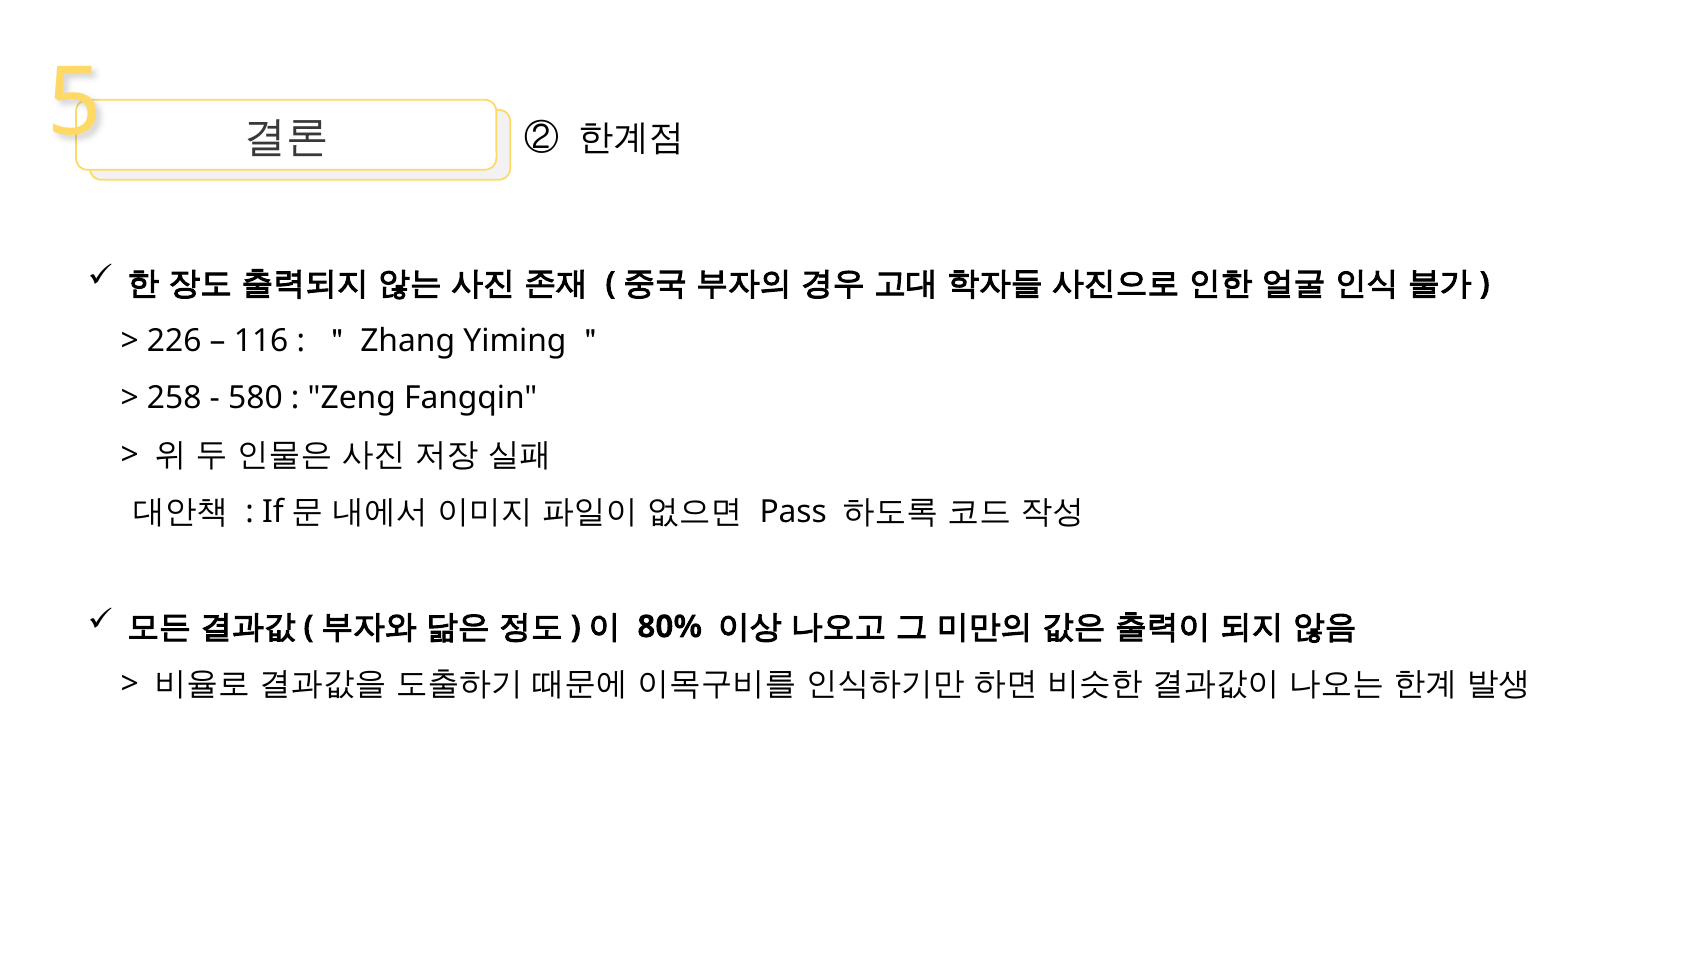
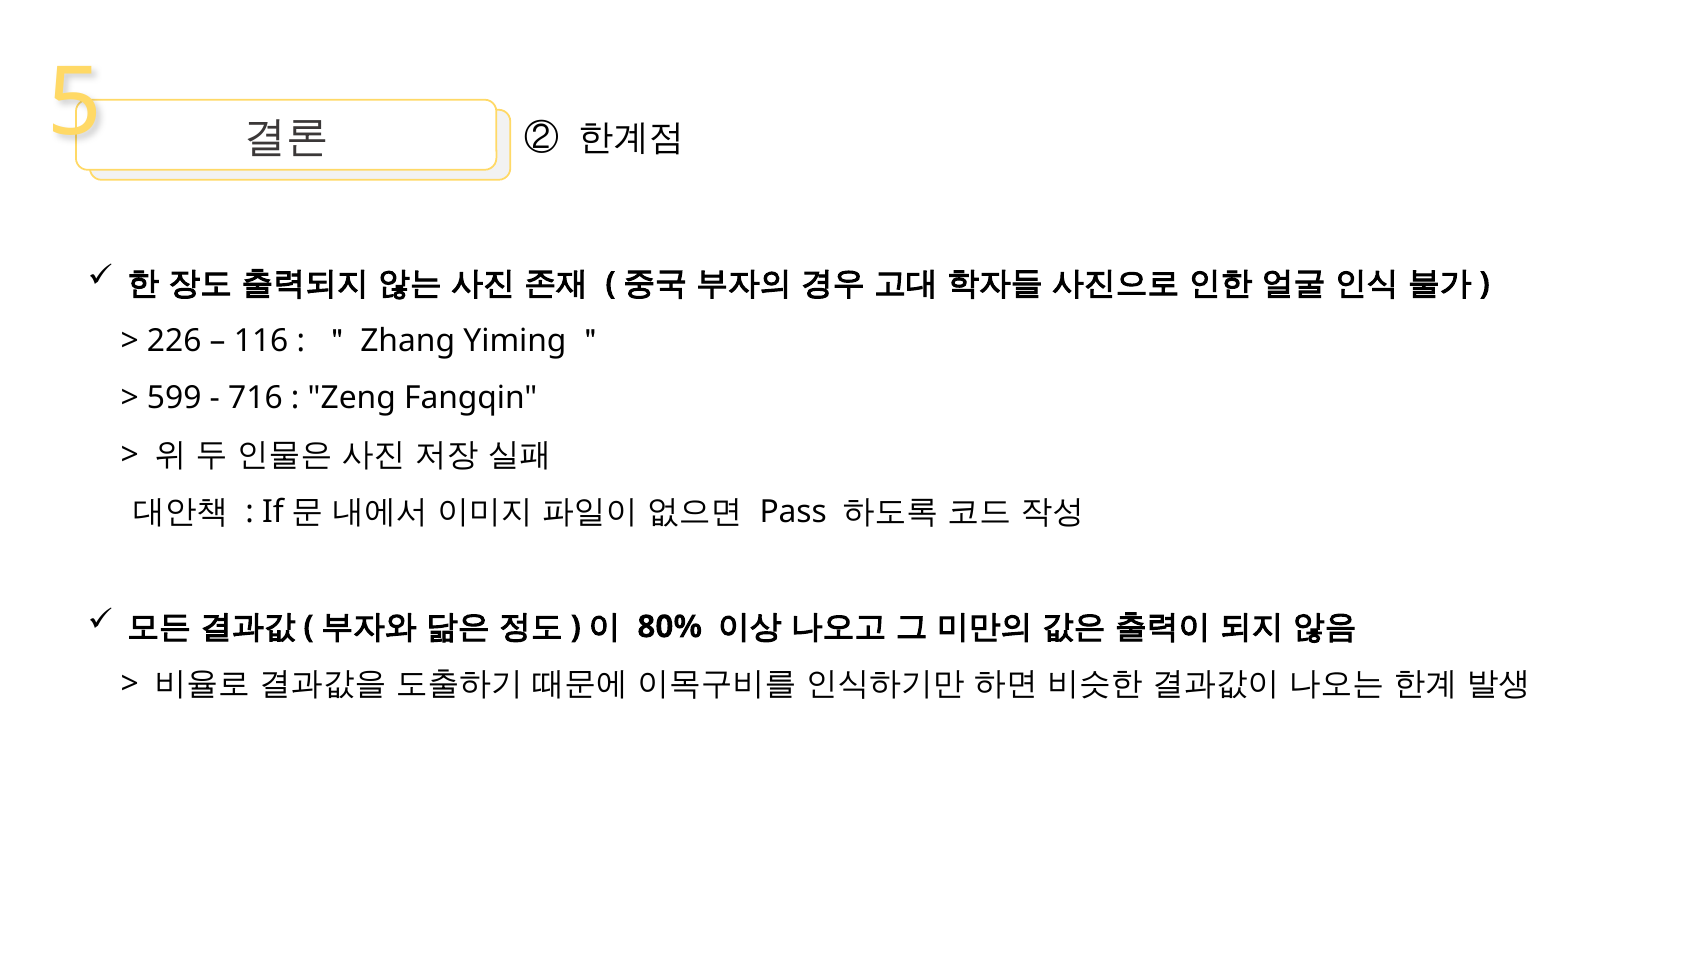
258: 258 -> 599 (174, 398)
580: 580 -> 716 (255, 398)
